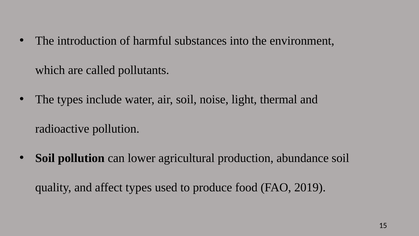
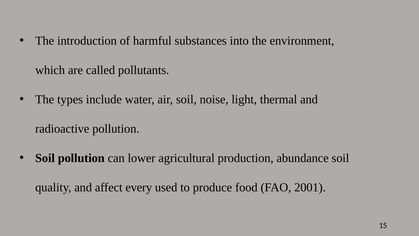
affect types: types -> every (139, 187)
2019: 2019 -> 2001 (310, 187)
